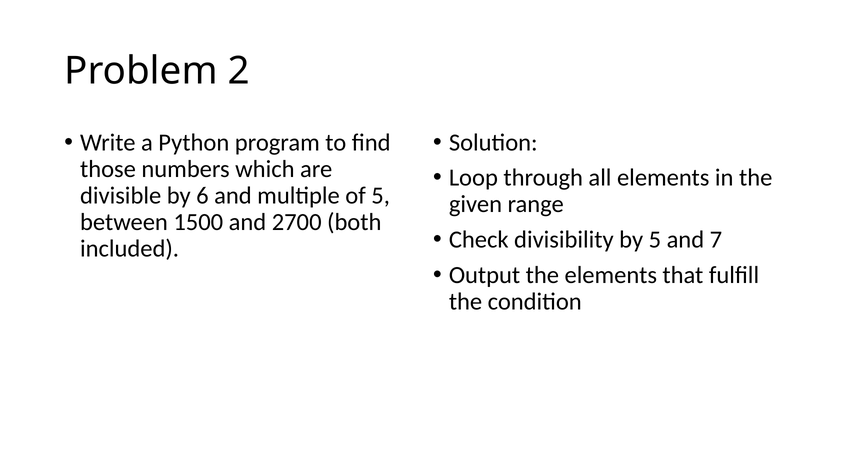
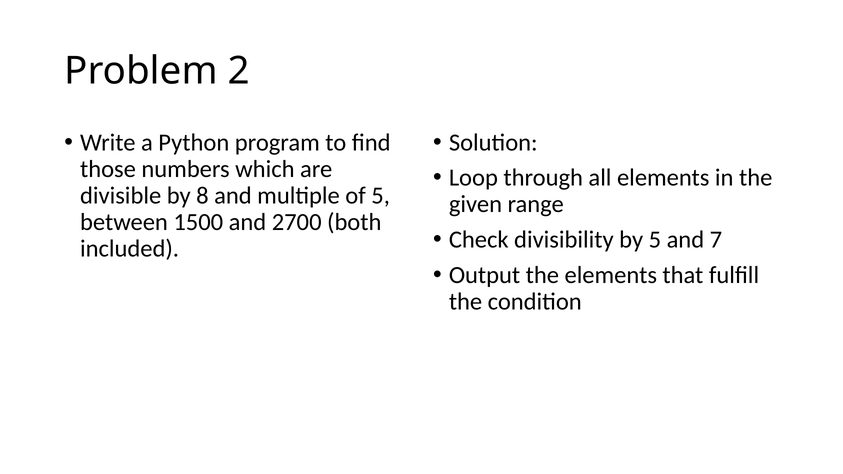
6: 6 -> 8 (202, 196)
